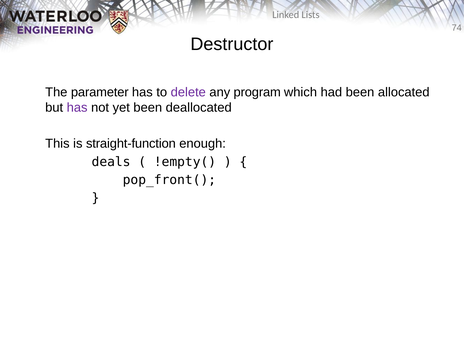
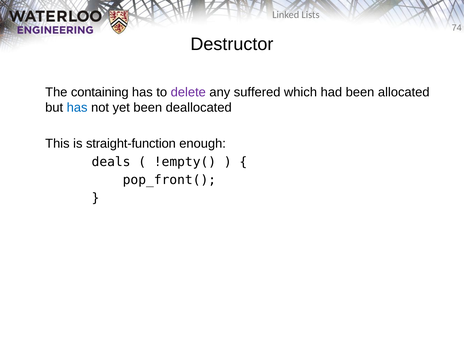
parameter: parameter -> containing (100, 92)
program: program -> suffered (257, 92)
has colour: purple -> blue (77, 108)
